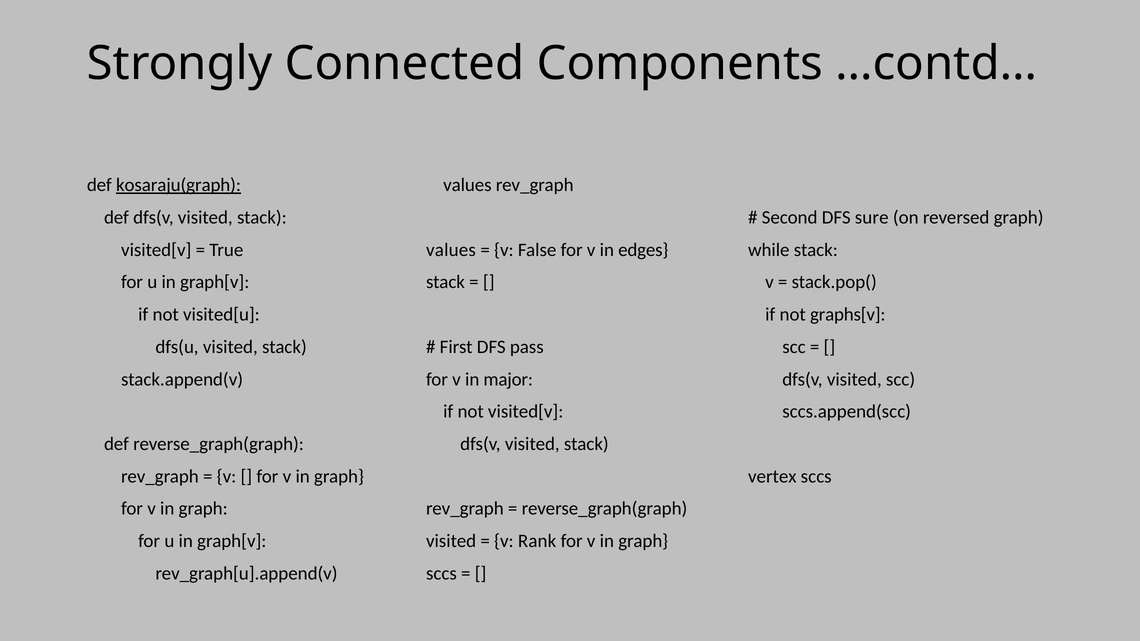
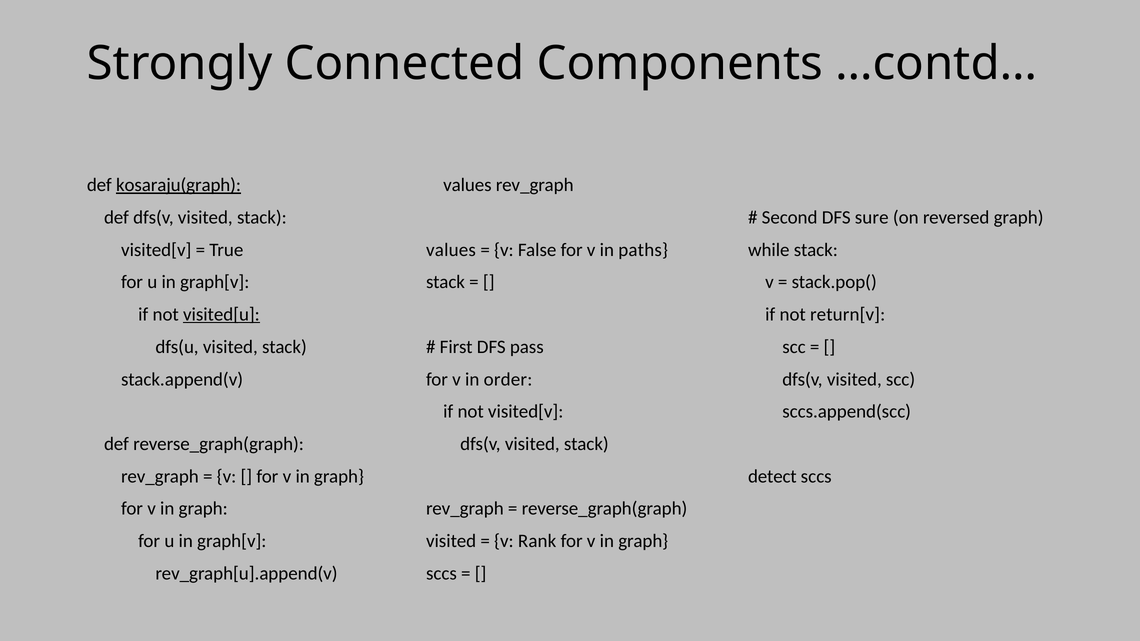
edges: edges -> paths (643, 250)
visited[u underline: none -> present (221, 315)
graphs[v: graphs[v -> return[v (848, 315)
major: major -> order (508, 379)
vertex: vertex -> detect (772, 477)
